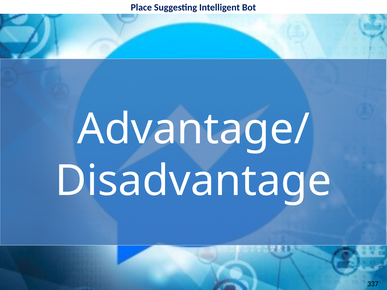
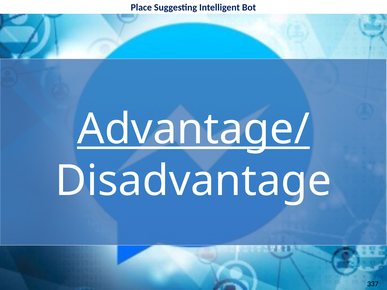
Advantage/ underline: none -> present (193, 129)
